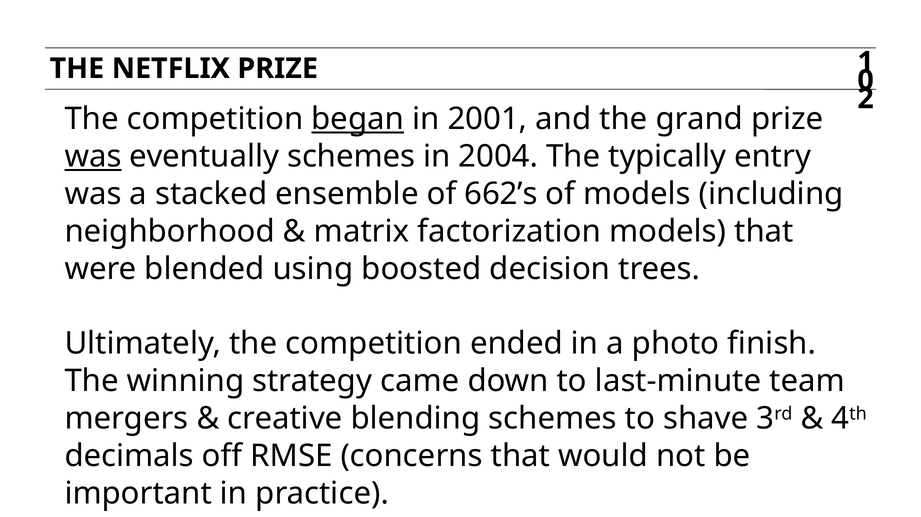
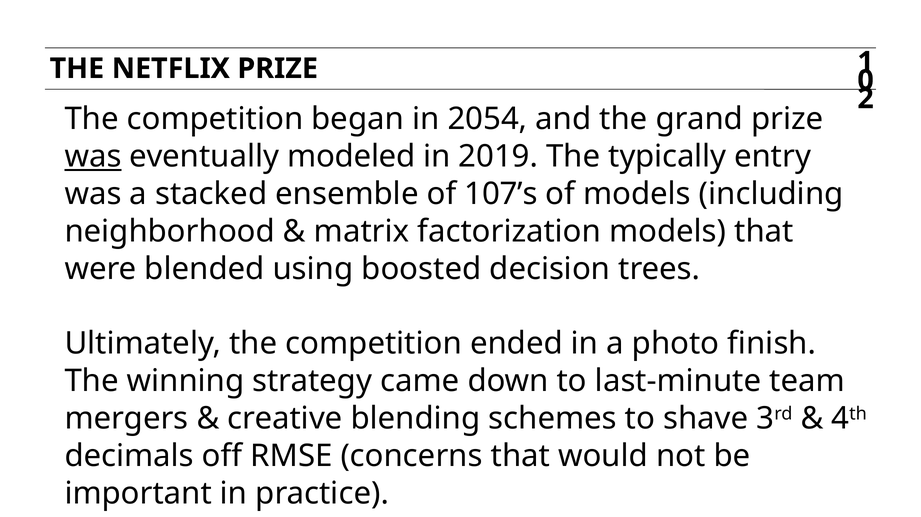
began underline: present -> none (358, 119)
2001: 2001 -> 2054 (487, 119)
eventually schemes: schemes -> modeled (351, 156)
2004: 2004 -> 2019 (498, 156)
662’s: 662’s -> 107’s (501, 194)
